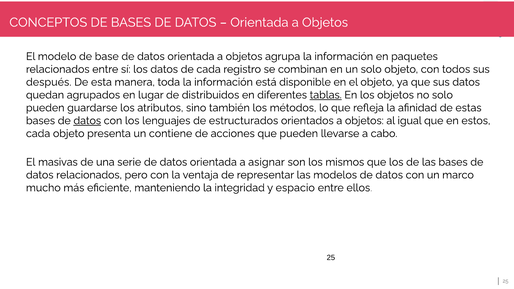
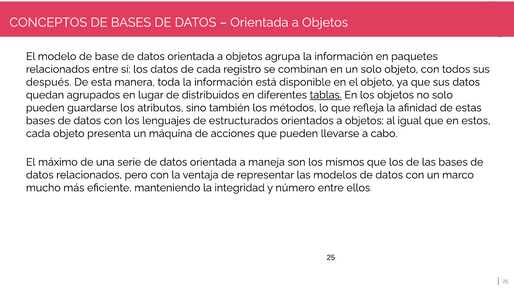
datos underline: present -> none (87, 121)
contiene: contiene -> máquina (171, 134)
masivas: masivas -> máximo (58, 162)
asignar: asignar -> maneja (266, 162)
espacio: espacio -> número (295, 188)
